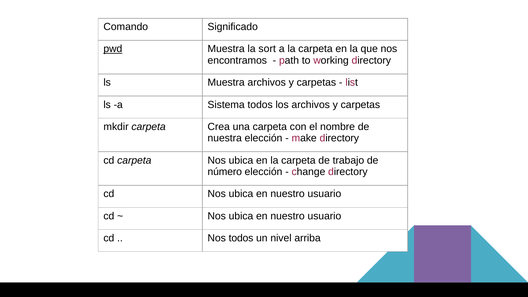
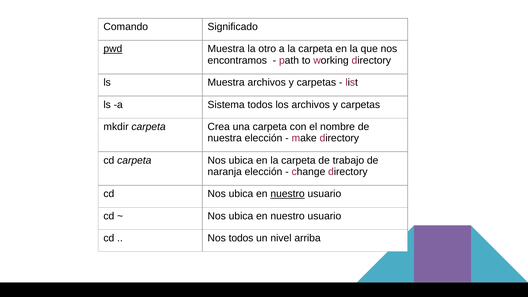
sort: sort -> otro (267, 49)
número: número -> naranja (225, 172)
nuestro underline: none -> present (288, 194)
